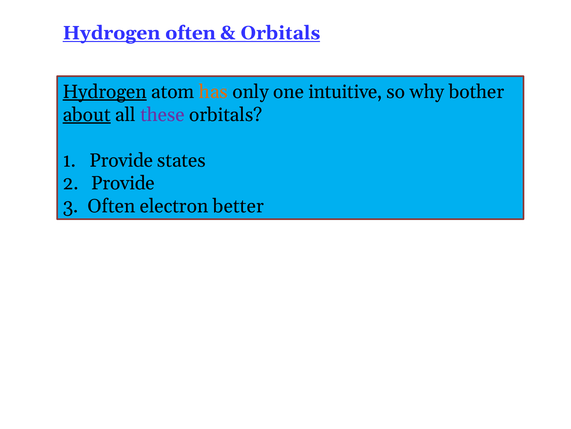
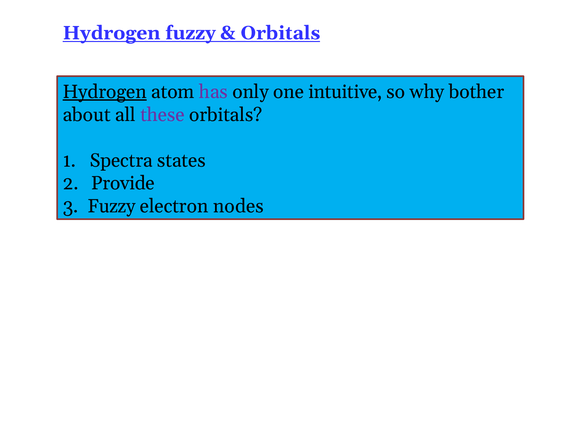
Hydrogen often: often -> fuzzy (191, 33)
has colour: orange -> purple (213, 92)
about underline: present -> none (87, 115)
1 Provide: Provide -> Spectra (121, 160)
3 Often: Often -> Fuzzy (111, 206)
better: better -> nodes (238, 206)
